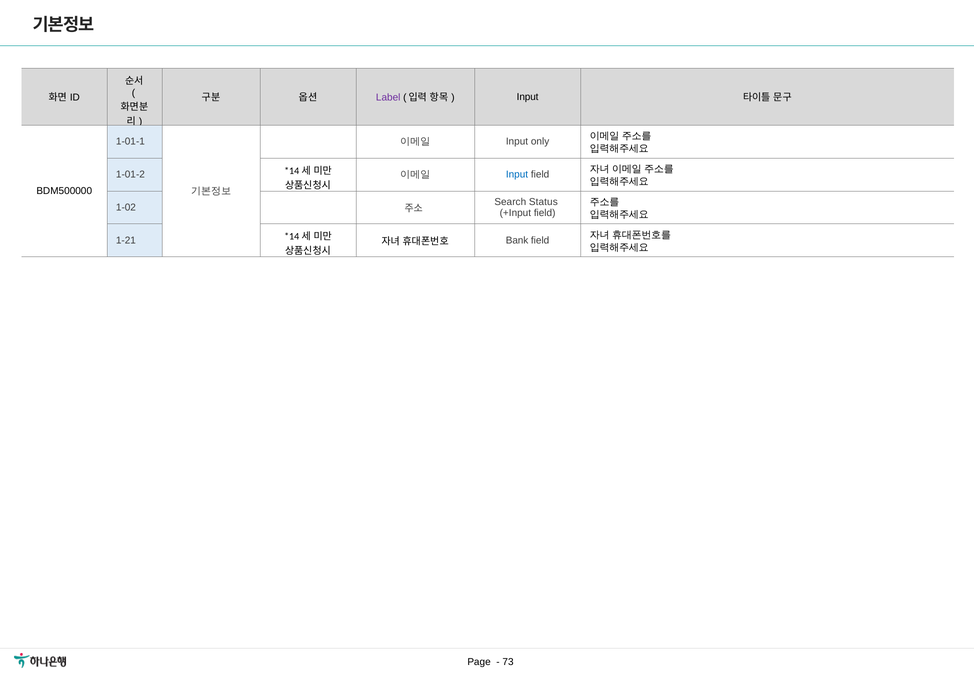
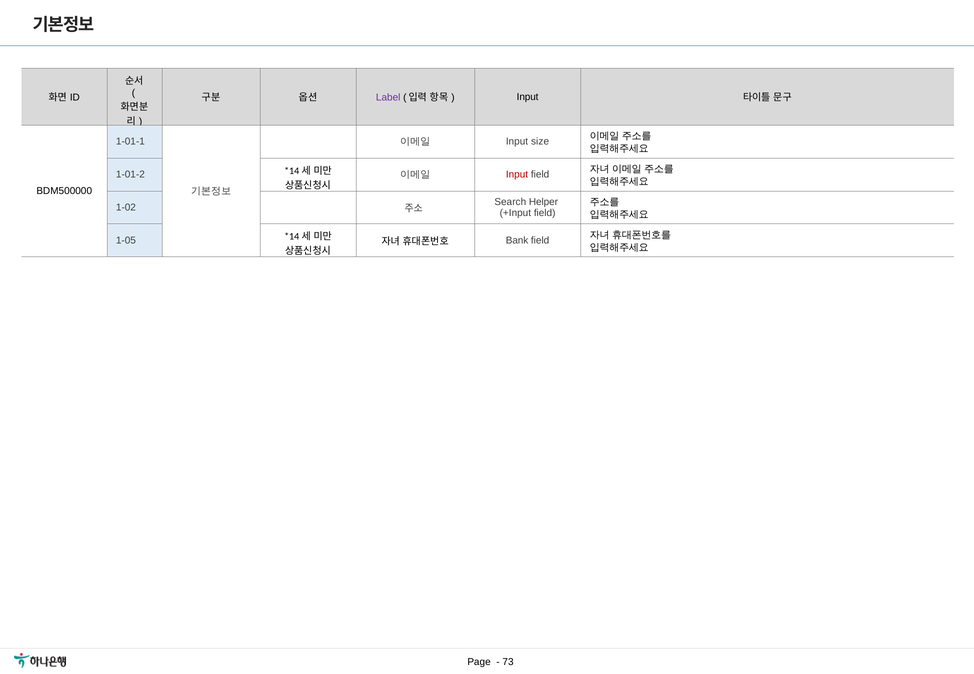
only: only -> size (540, 142)
Input colour: blue -> red (517, 175)
Status: Status -> Helper (543, 202)
1-21: 1-21 -> 1-05 (126, 241)
